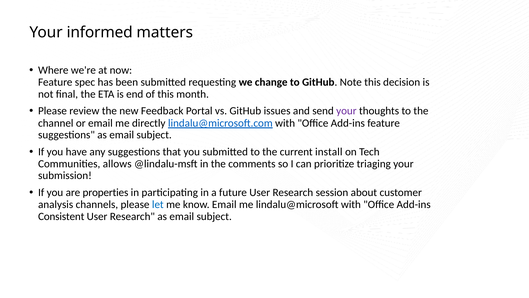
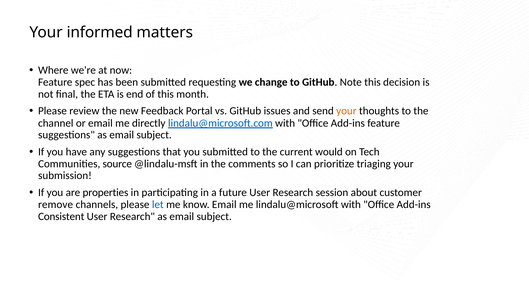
your colour: purple -> orange (346, 111)
install: install -> would (329, 152)
allows: allows -> source (117, 164)
analysis: analysis -> remove (56, 204)
